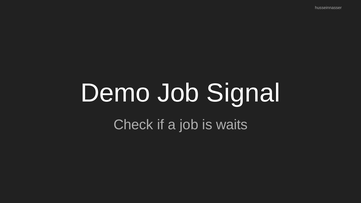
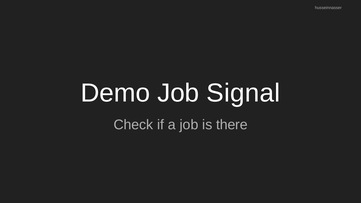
waits: waits -> there (232, 125)
